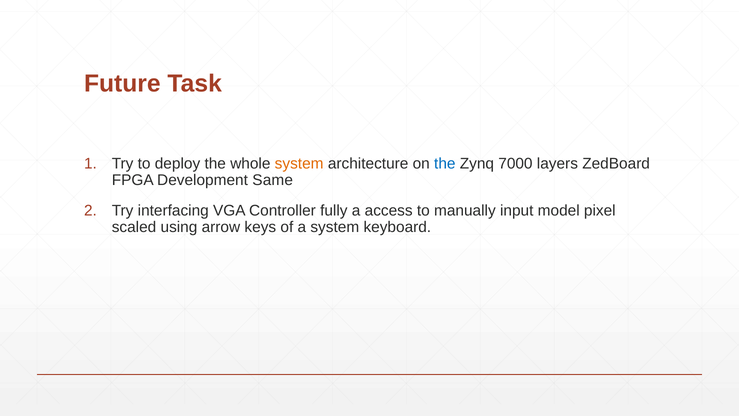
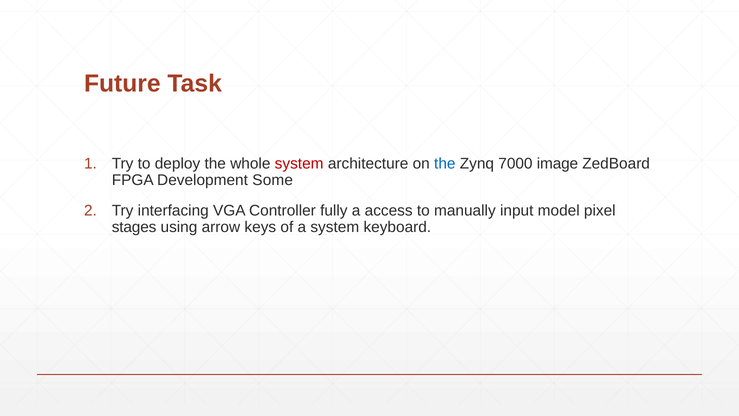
system colour: orange -> red (299, 163)
layers: layers -> image (557, 163)
Same: Same -> Some (273, 180)
scaled: scaled -> stages (134, 227)
